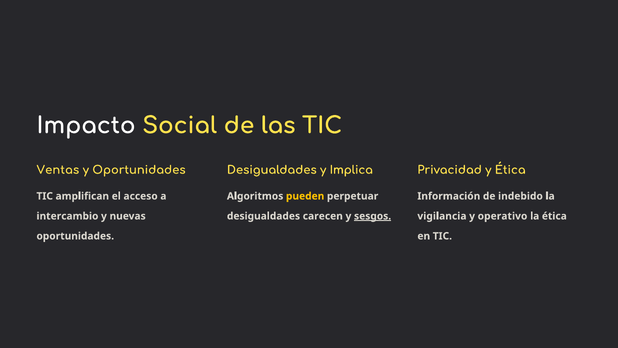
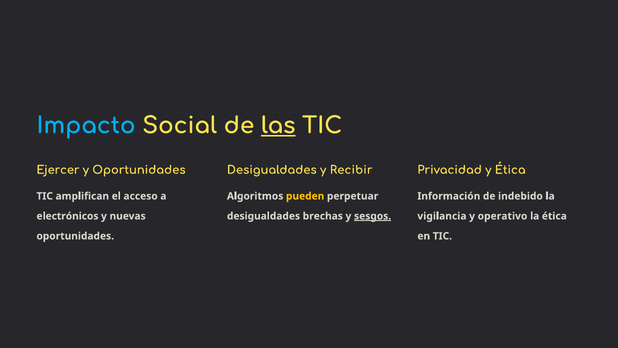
Impacto colour: white -> light blue (86, 126)
las underline: none -> present (278, 126)
Ventas: Ventas -> Ejercer (58, 170)
Implica: Implica -> Recibir (351, 170)
intercambio: intercambio -> electrónicos (67, 216)
carecen: carecen -> brechas (323, 216)
